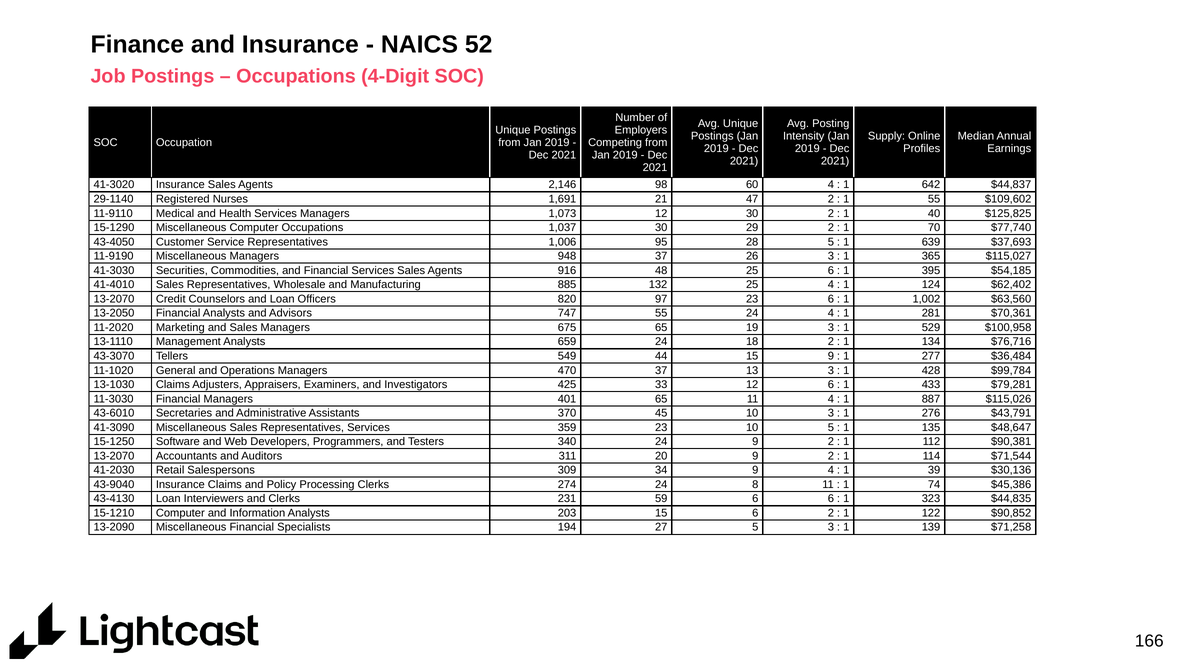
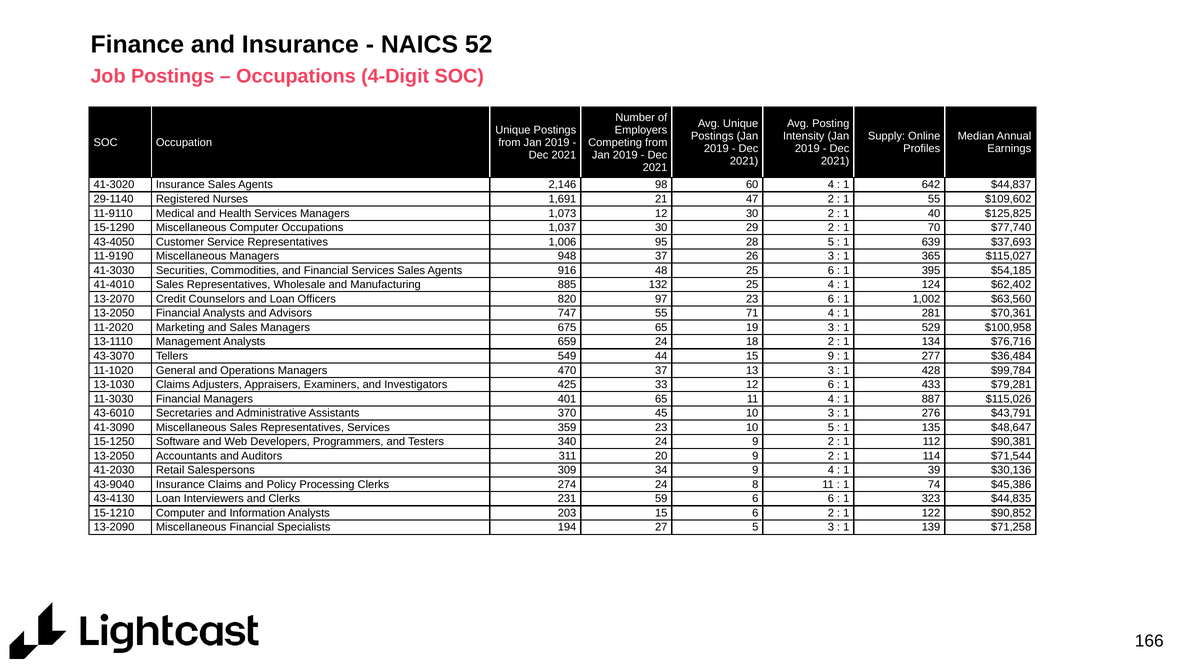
55 24: 24 -> 71 (752, 313)
13-2070: 13-2070 -> 13-2050 (114, 456)
